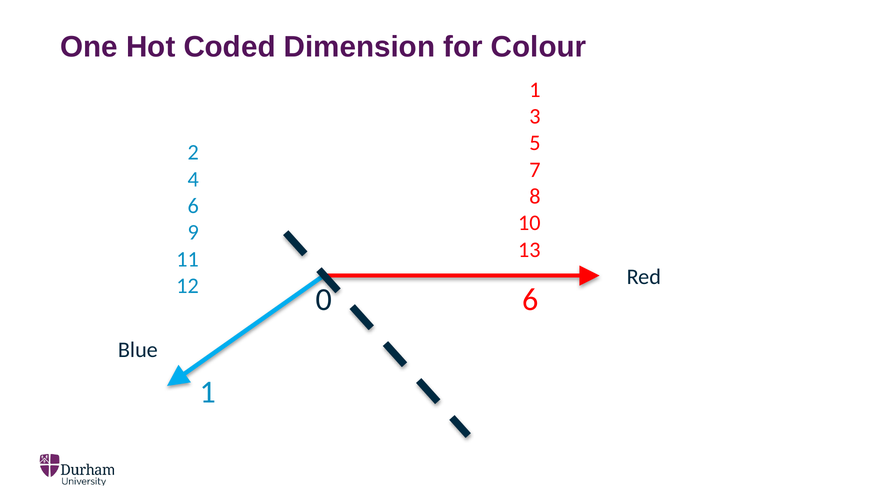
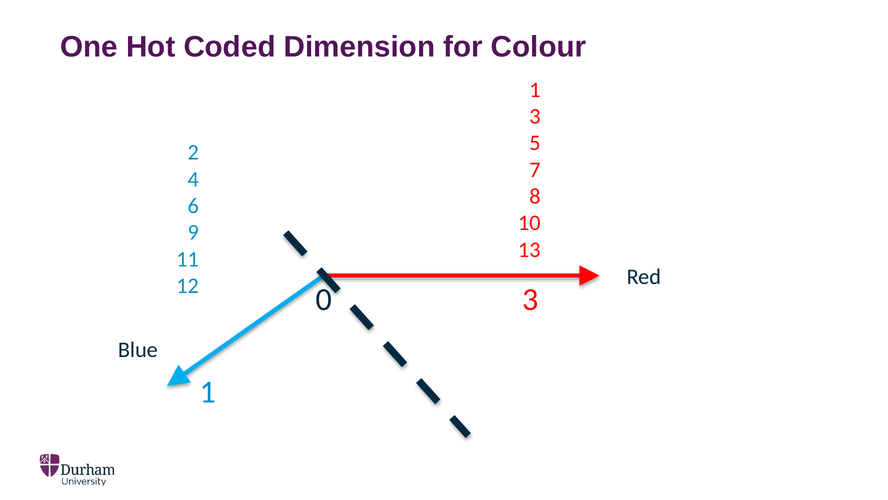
6: 6 -> 3 (530, 299)
